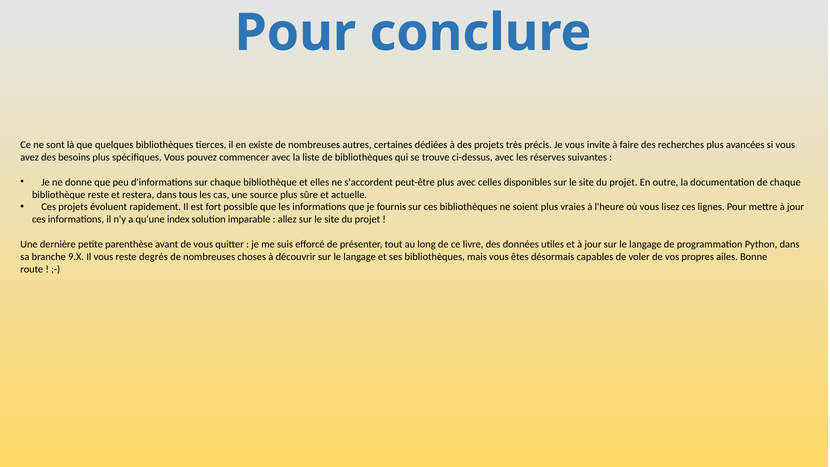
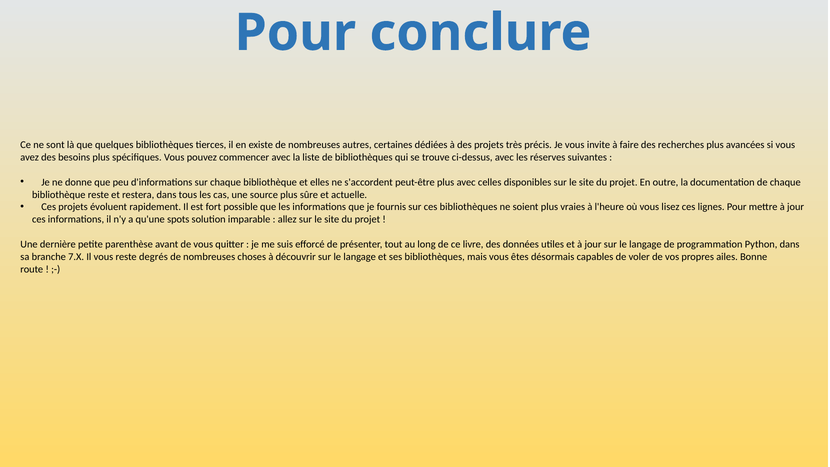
index: index -> spots (178, 219)
9.X: 9.X -> 7.X (76, 257)
